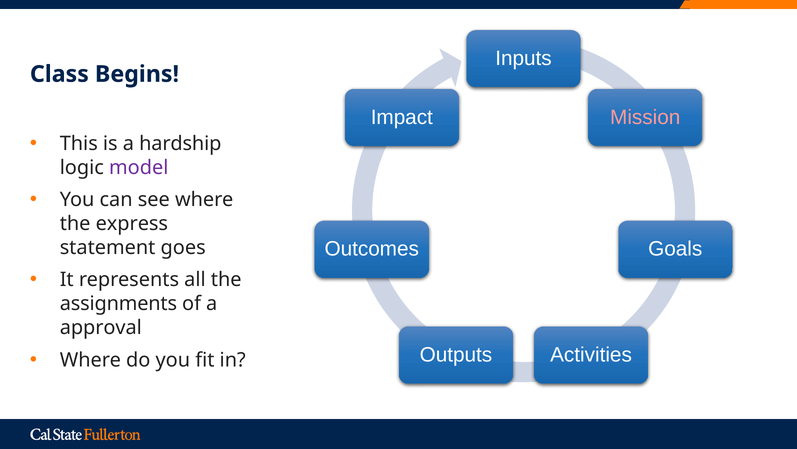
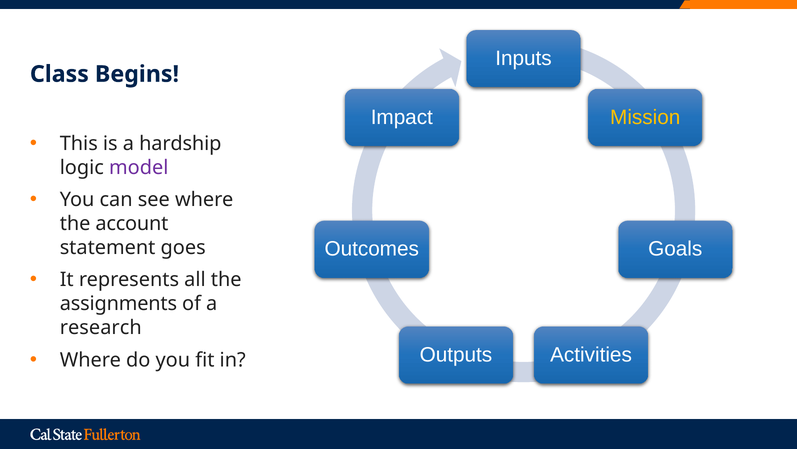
Mission colour: pink -> yellow (645, 117)
express: express -> account (132, 223)
approval: approval -> research (101, 327)
